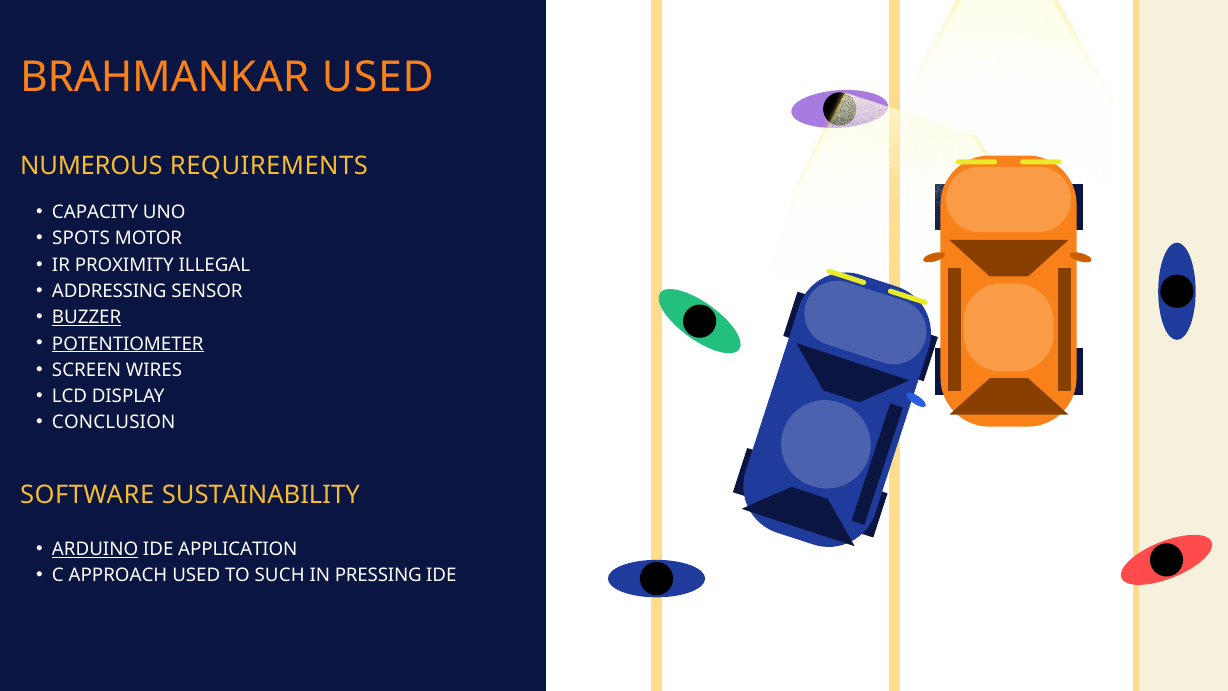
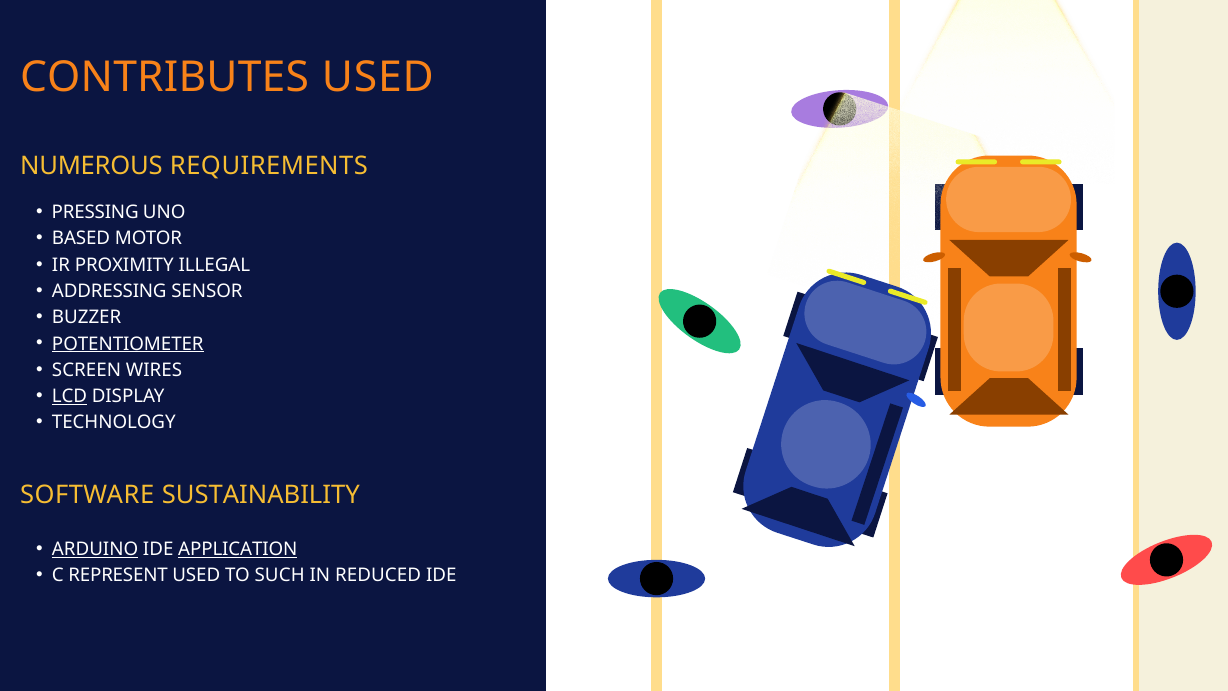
BRAHMANKAR: BRAHMANKAR -> CONTRIBUTES (165, 77)
CAPACITY: CAPACITY -> PRESSING (95, 212)
SPOTS: SPOTS -> BASED (81, 239)
BUZZER underline: present -> none (87, 317)
LCD underline: none -> present (70, 396)
CONCLUSION: CONCLUSION -> TECHNOLOGY (114, 422)
APPLICATION underline: none -> present (238, 549)
APPROACH: APPROACH -> REPRESENT (118, 575)
PRESSING: PRESSING -> REDUCED (378, 575)
